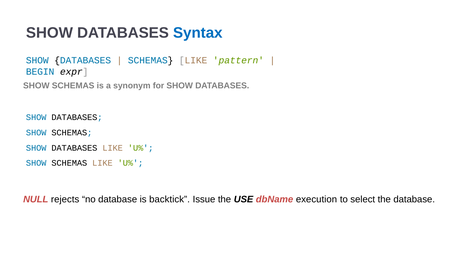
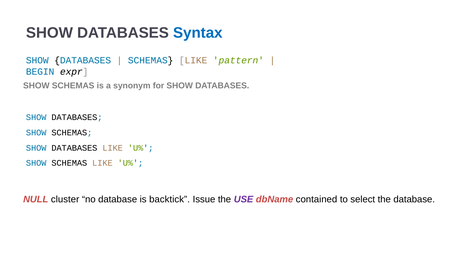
rejects: rejects -> cluster (65, 199)
USE colour: black -> purple (244, 199)
execution: execution -> contained (317, 199)
